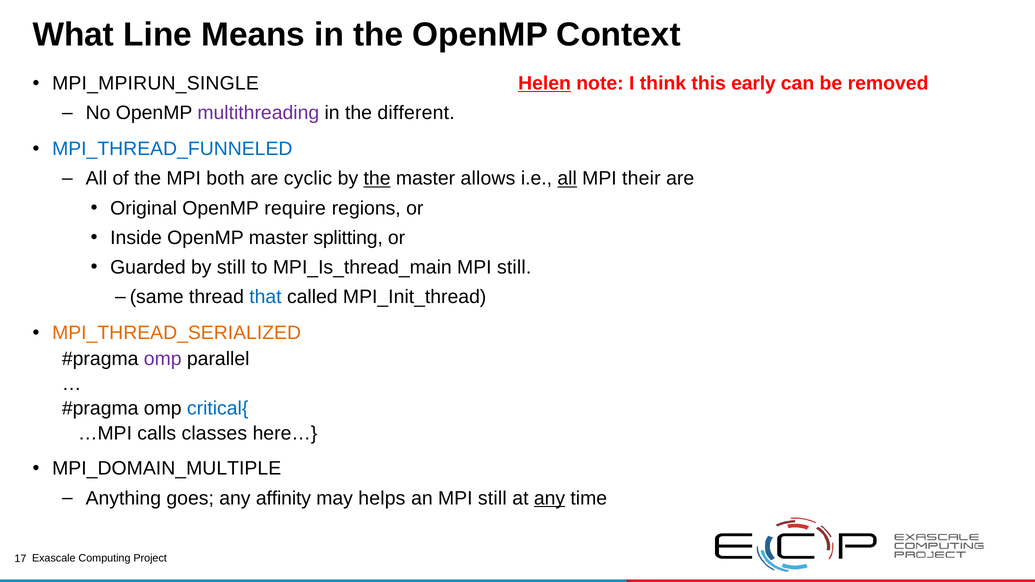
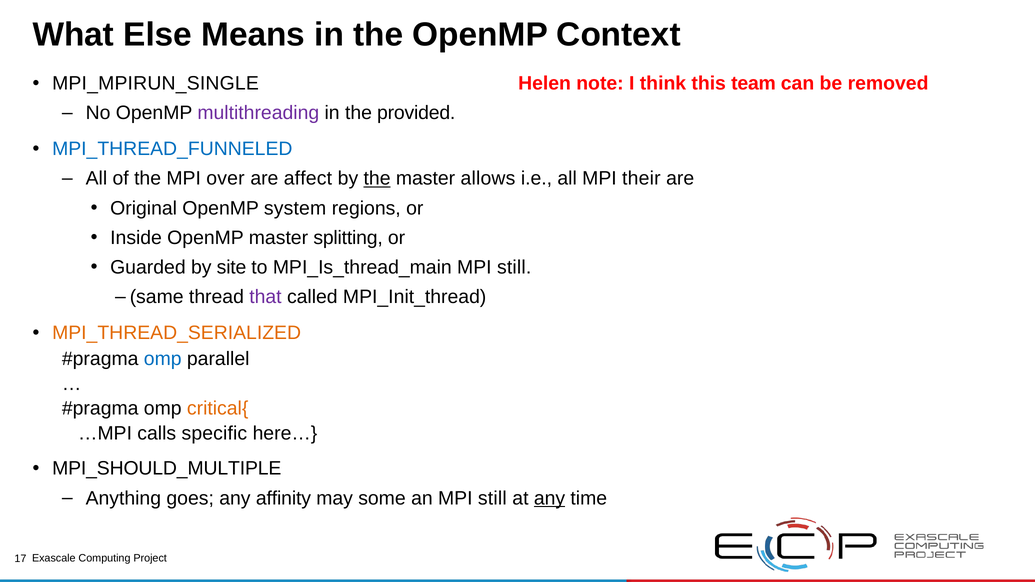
Line: Line -> Else (158, 35)
Helen underline: present -> none (545, 83)
early: early -> team (754, 83)
different: different -> provided (416, 113)
both: both -> over (226, 179)
cyclic: cyclic -> affect (308, 179)
all underline: present -> none (567, 179)
require: require -> system (295, 208)
by still: still -> site (232, 267)
that colour: blue -> purple (265, 297)
omp colour: purple -> blue (163, 359)
critical{ colour: blue -> orange (218, 409)
classes: classes -> specific (214, 434)
MPI_DOMAIN_MULTIPLE: MPI_DOMAIN_MULTIPLE -> MPI_SHOULD_MULTIPLE (167, 469)
helps: helps -> some (382, 498)
